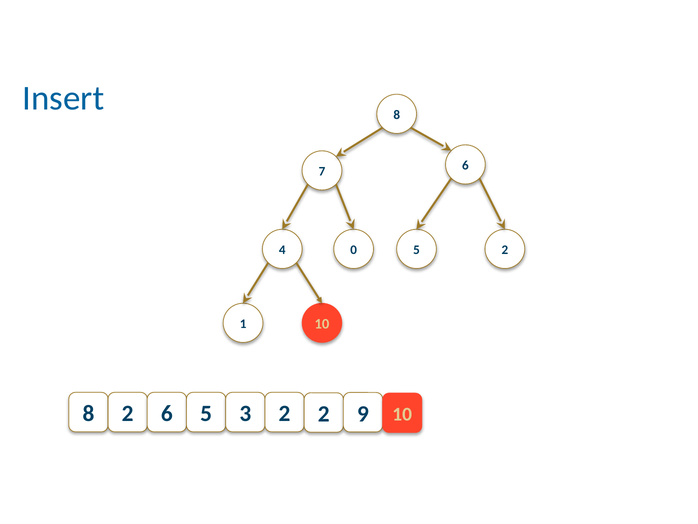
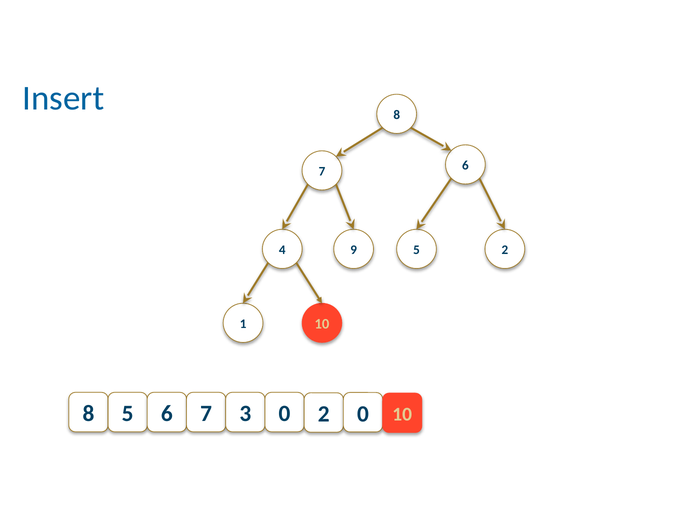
0: 0 -> 9 (354, 250)
8 2: 2 -> 5 (128, 413)
6 5: 5 -> 7 (206, 413)
3 2: 2 -> 0 (285, 413)
2 9: 9 -> 0 (363, 413)
